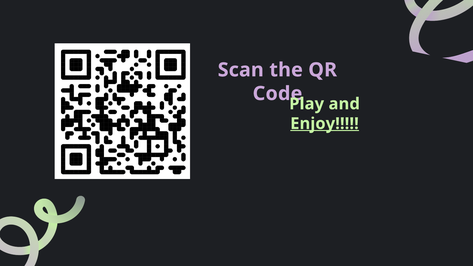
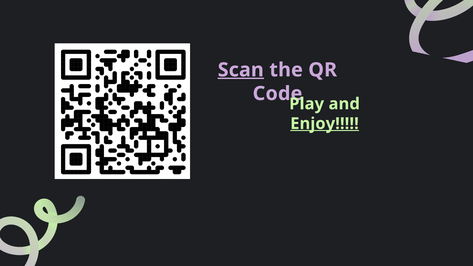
Scan underline: none -> present (241, 70)
